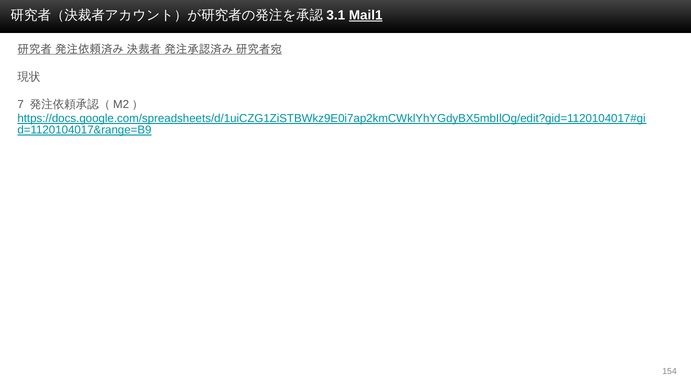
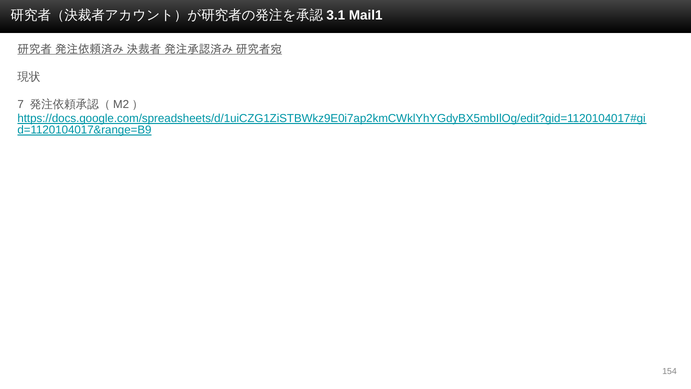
Mail1 underline: present -> none (366, 15)
